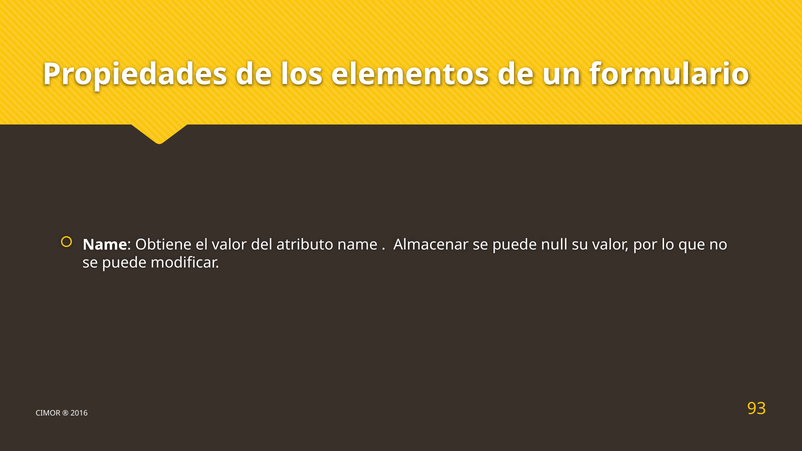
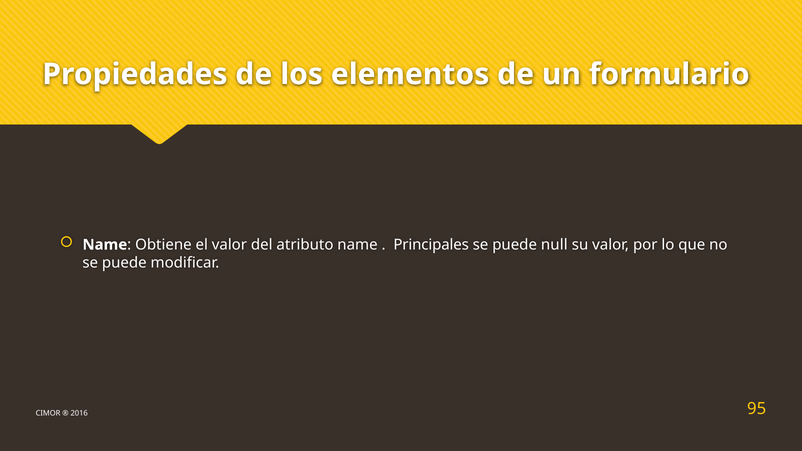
Almacenar: Almacenar -> Principales (431, 245)
93: 93 -> 95 (757, 409)
